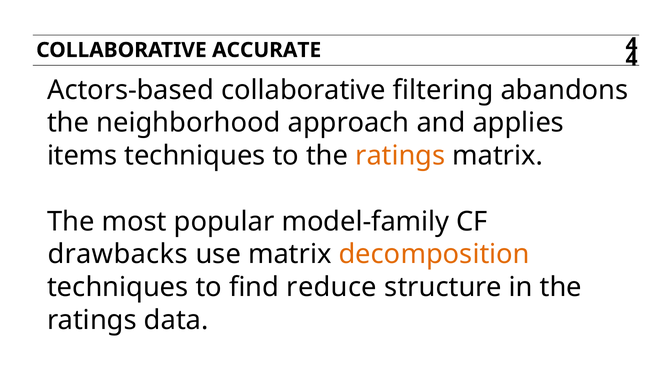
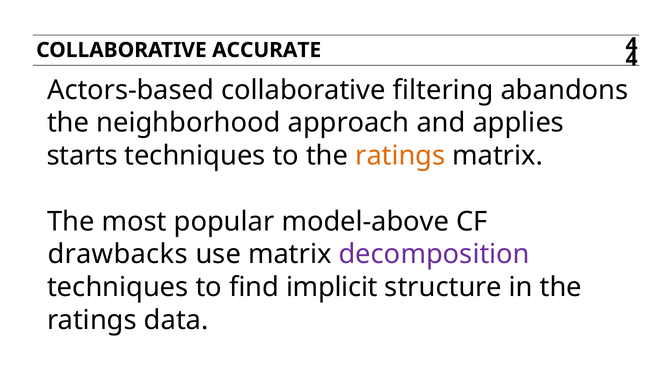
items: items -> starts (82, 156)
model-family: model-family -> model-above (365, 221)
decomposition colour: orange -> purple (434, 254)
reduce: reduce -> implicit (332, 287)
